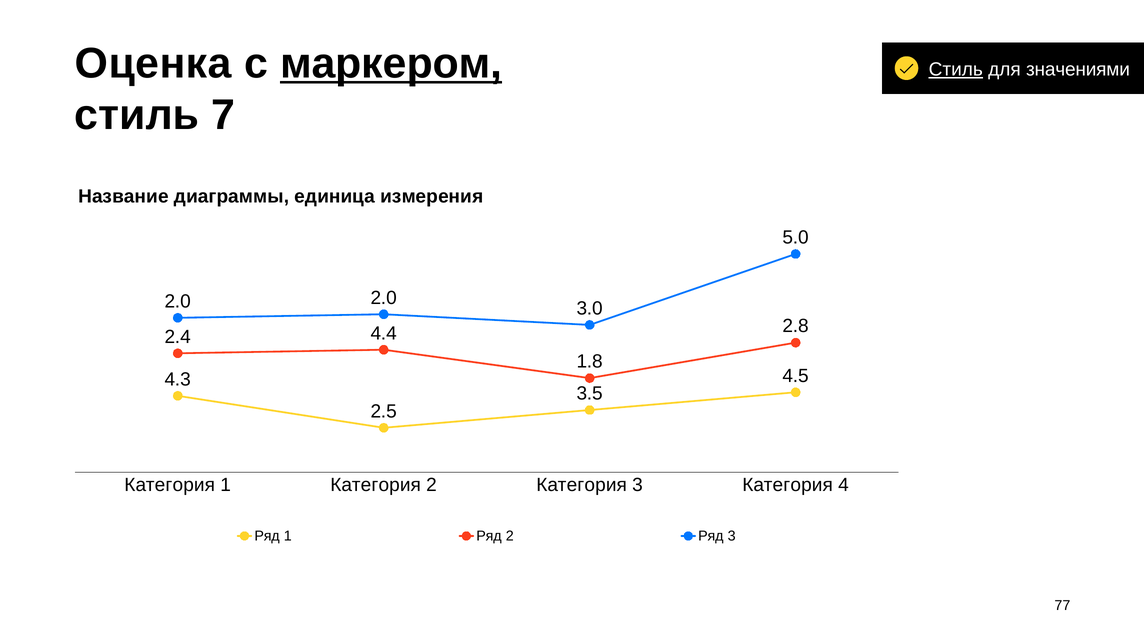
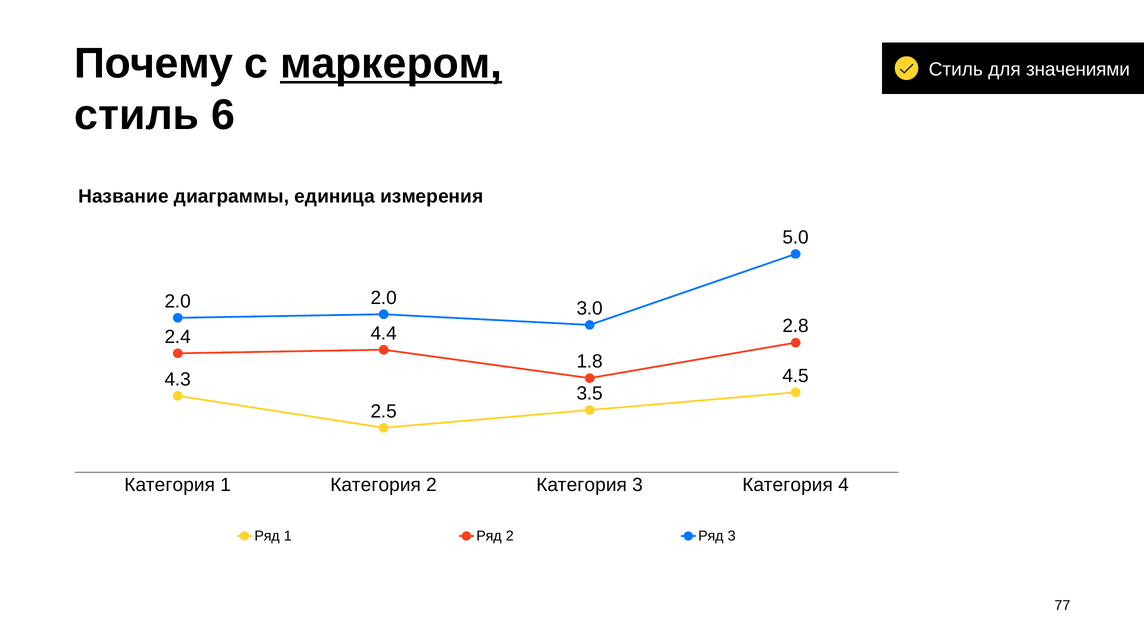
Оценка: Оценка -> Почему (154, 64)
Стиль underline: present -> none (956, 70)
7: 7 -> 6 (223, 115)
